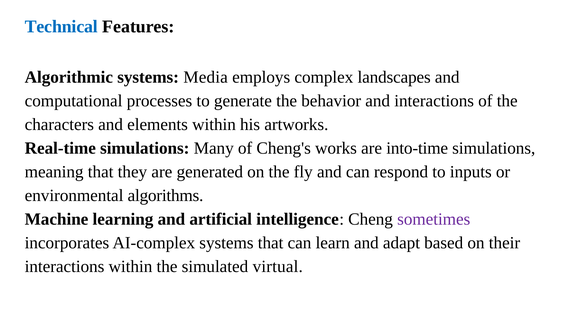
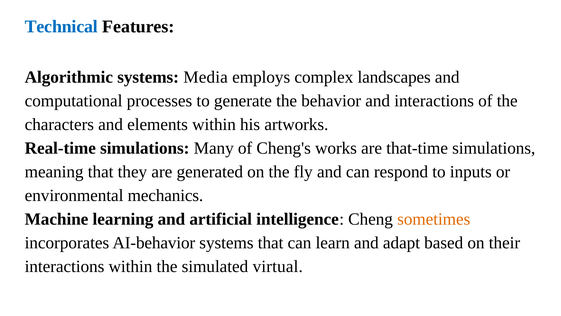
into-time: into-time -> that-time (417, 148)
algorithms: algorithms -> mechanics (165, 195)
sometimes colour: purple -> orange (434, 219)
AI-complex: AI-complex -> AI-behavior (154, 242)
